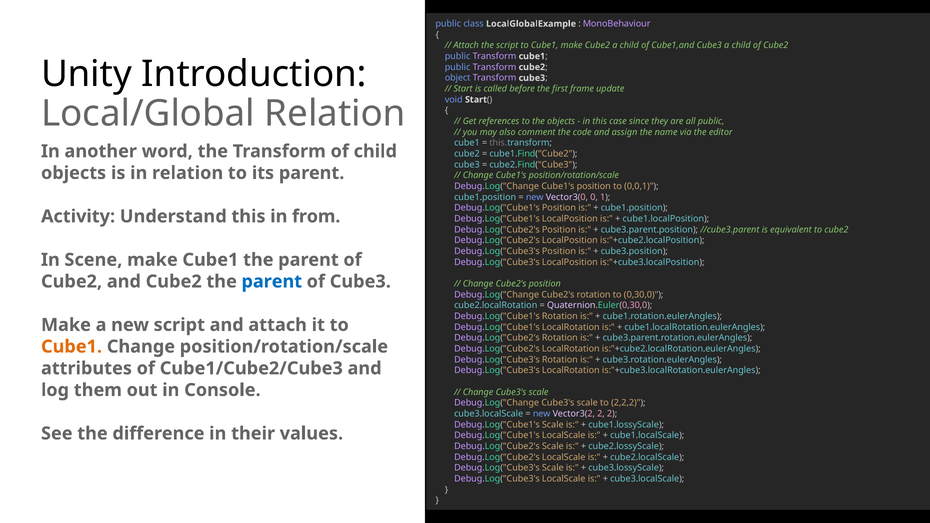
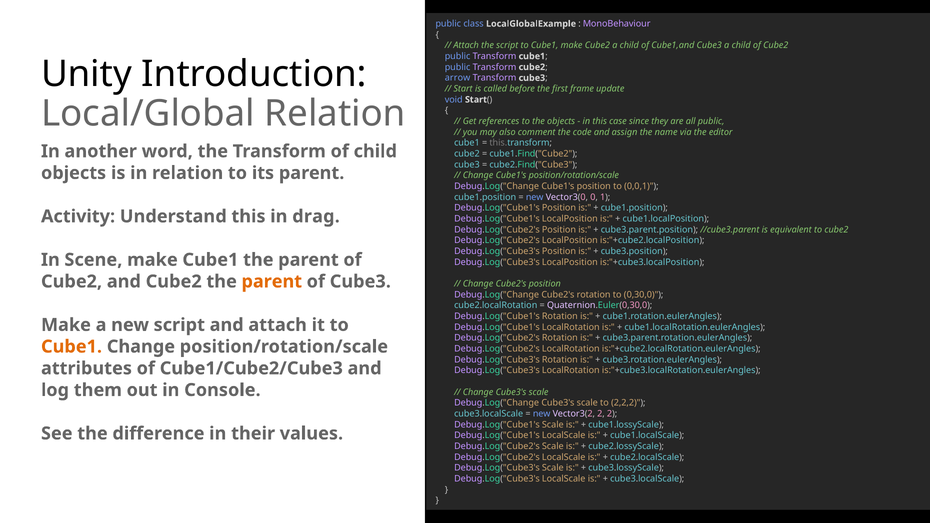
object: object -> arrow (458, 78)
from: from -> drag (316, 216)
parent colour: blue -> orange (272, 282)
